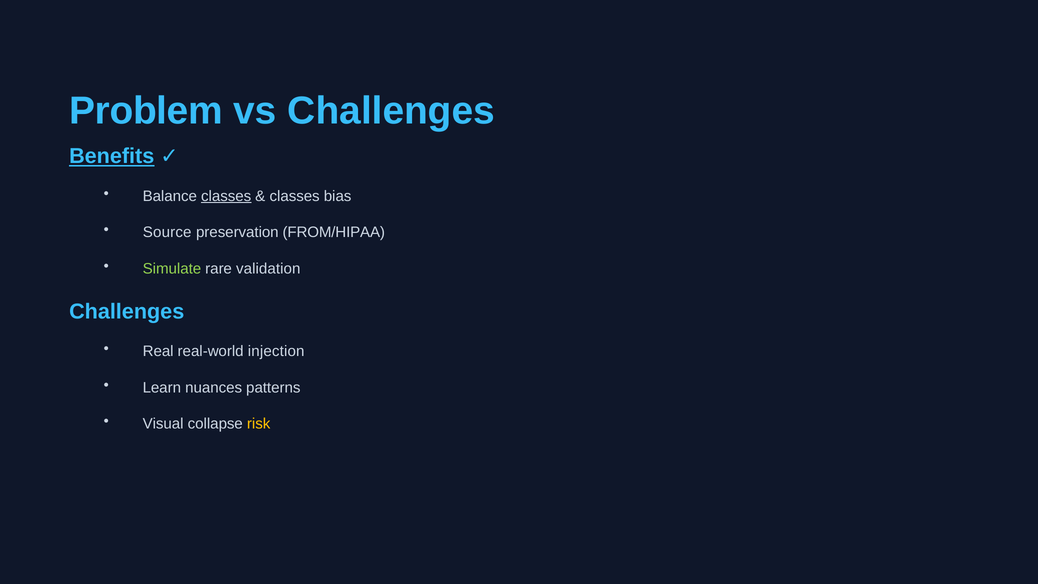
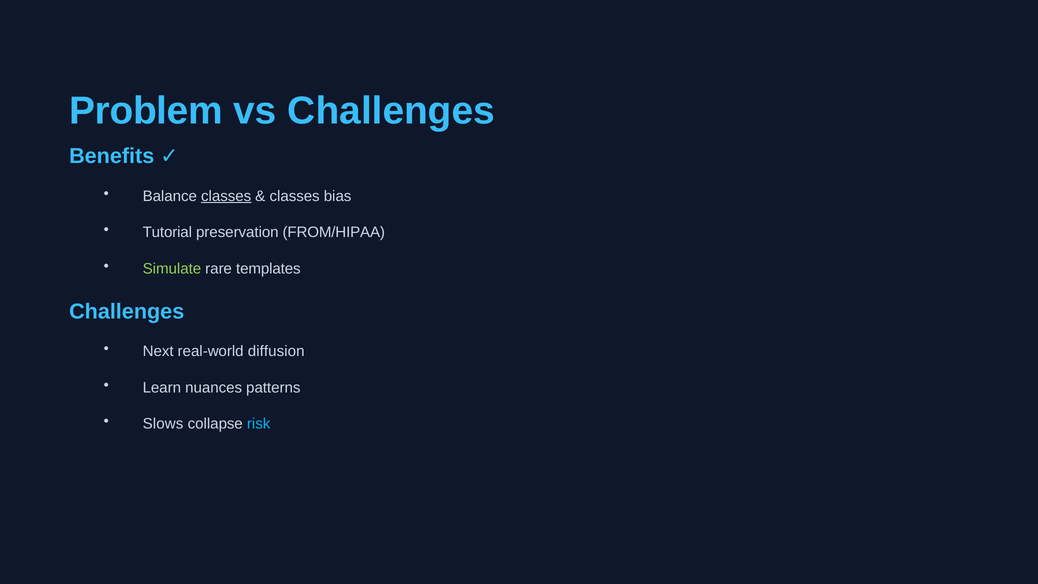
Benefits underline: present -> none (112, 156)
Source: Source -> Tutorial (167, 232)
validation: validation -> templates (268, 269)
Real: Real -> Next (158, 351)
injection: injection -> diffusion (276, 351)
Visual: Visual -> Slows (163, 424)
risk colour: yellow -> light blue (259, 424)
